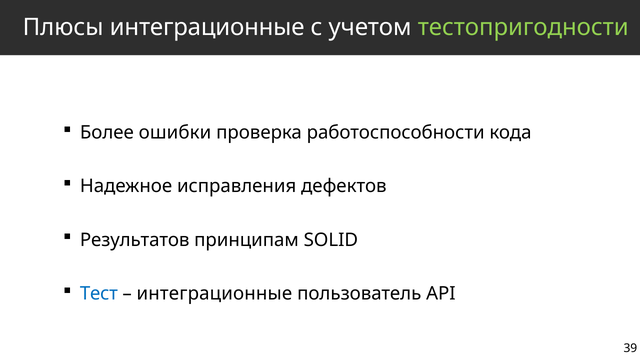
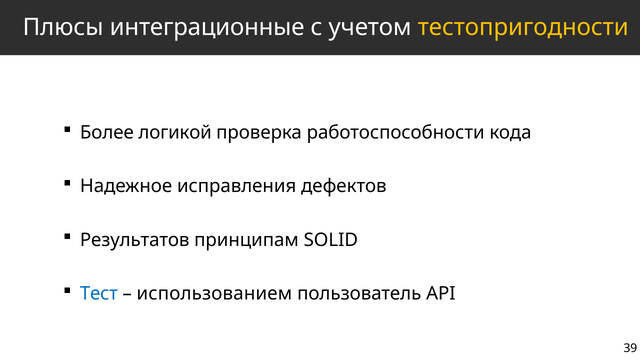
тестопригодности colour: light green -> yellow (523, 27)
ошибки: ошибки -> логикой (175, 133)
интеграционные: интеграционные -> использованием (214, 294)
